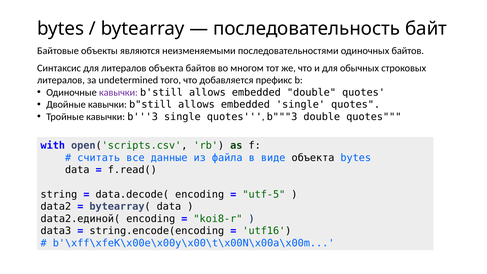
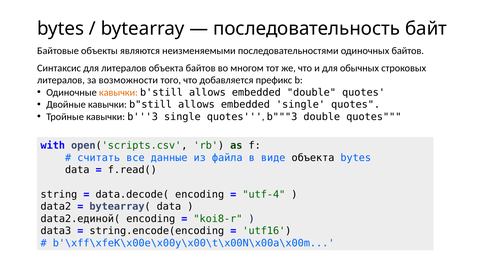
undetermined: undetermined -> возможности (128, 80)
кавычки colour: purple -> orange (118, 92)
utf-5: utf-5 -> utf-4 (264, 194)
